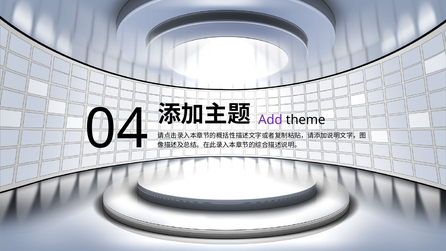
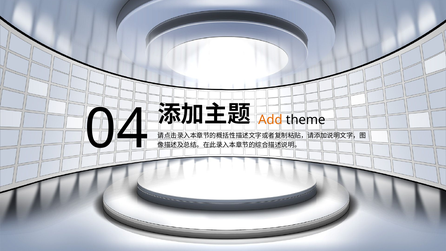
Add colour: purple -> orange (270, 120)
